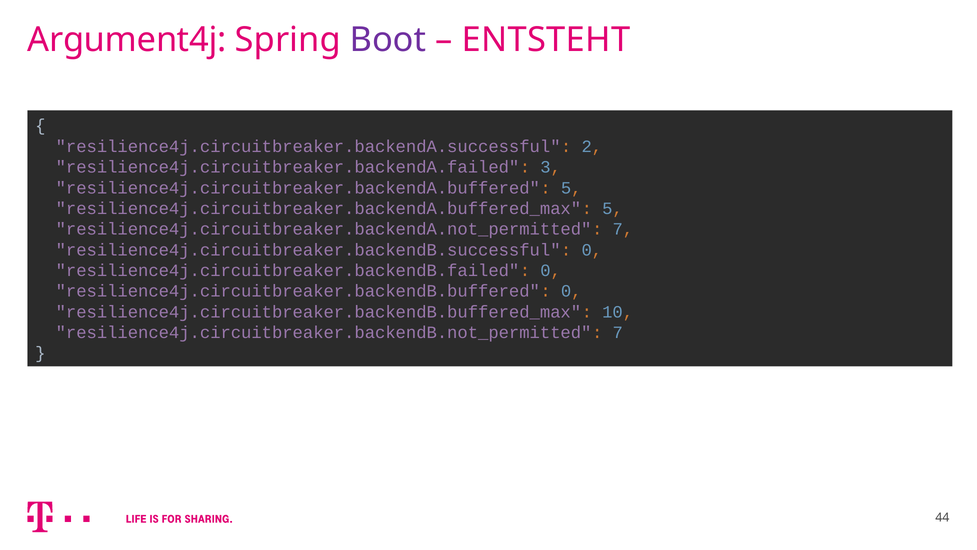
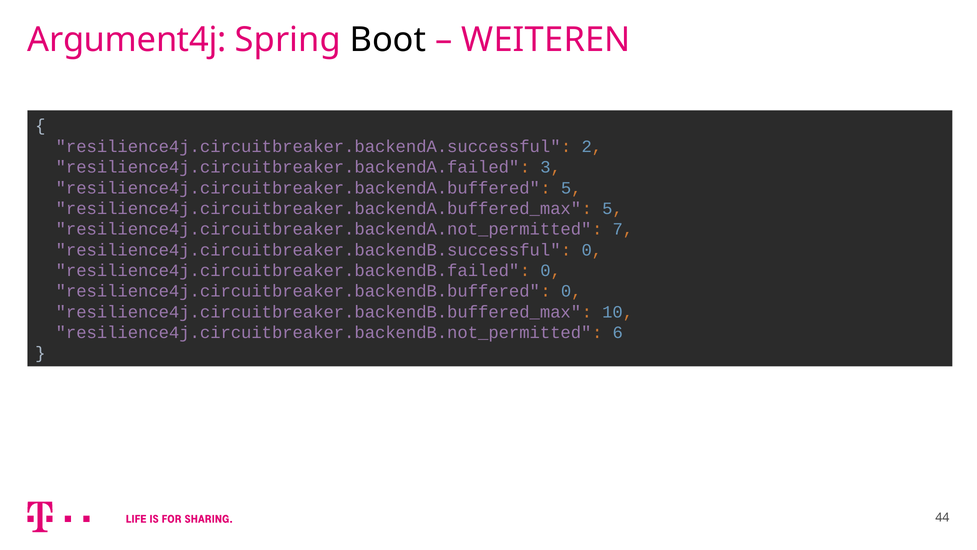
Boot colour: purple -> black (388, 40)
ENTSTEHT: ENTSTEHT -> WEITEREN (546, 40)
resilience4j.circuitbreaker.backendB.not_permitted 7: 7 -> 6 (618, 332)
